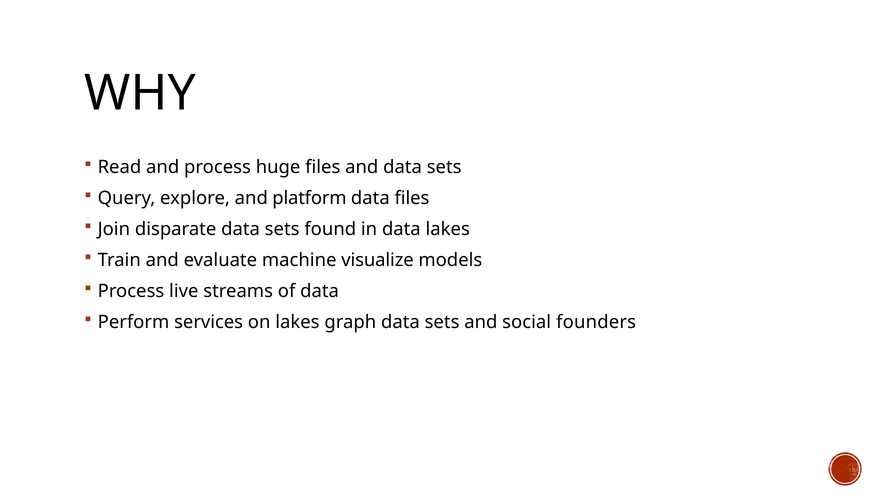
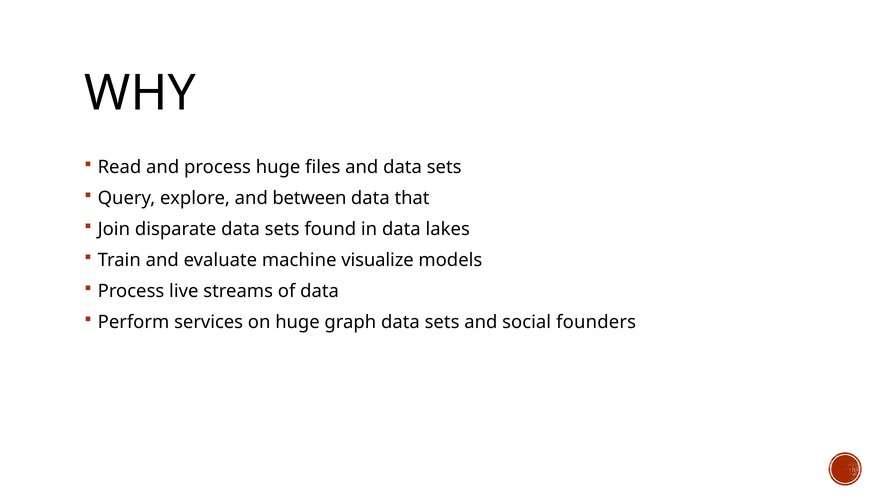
platform: platform -> between (309, 198)
data files: files -> that (412, 198)
on lakes: lakes -> huge (297, 322)
